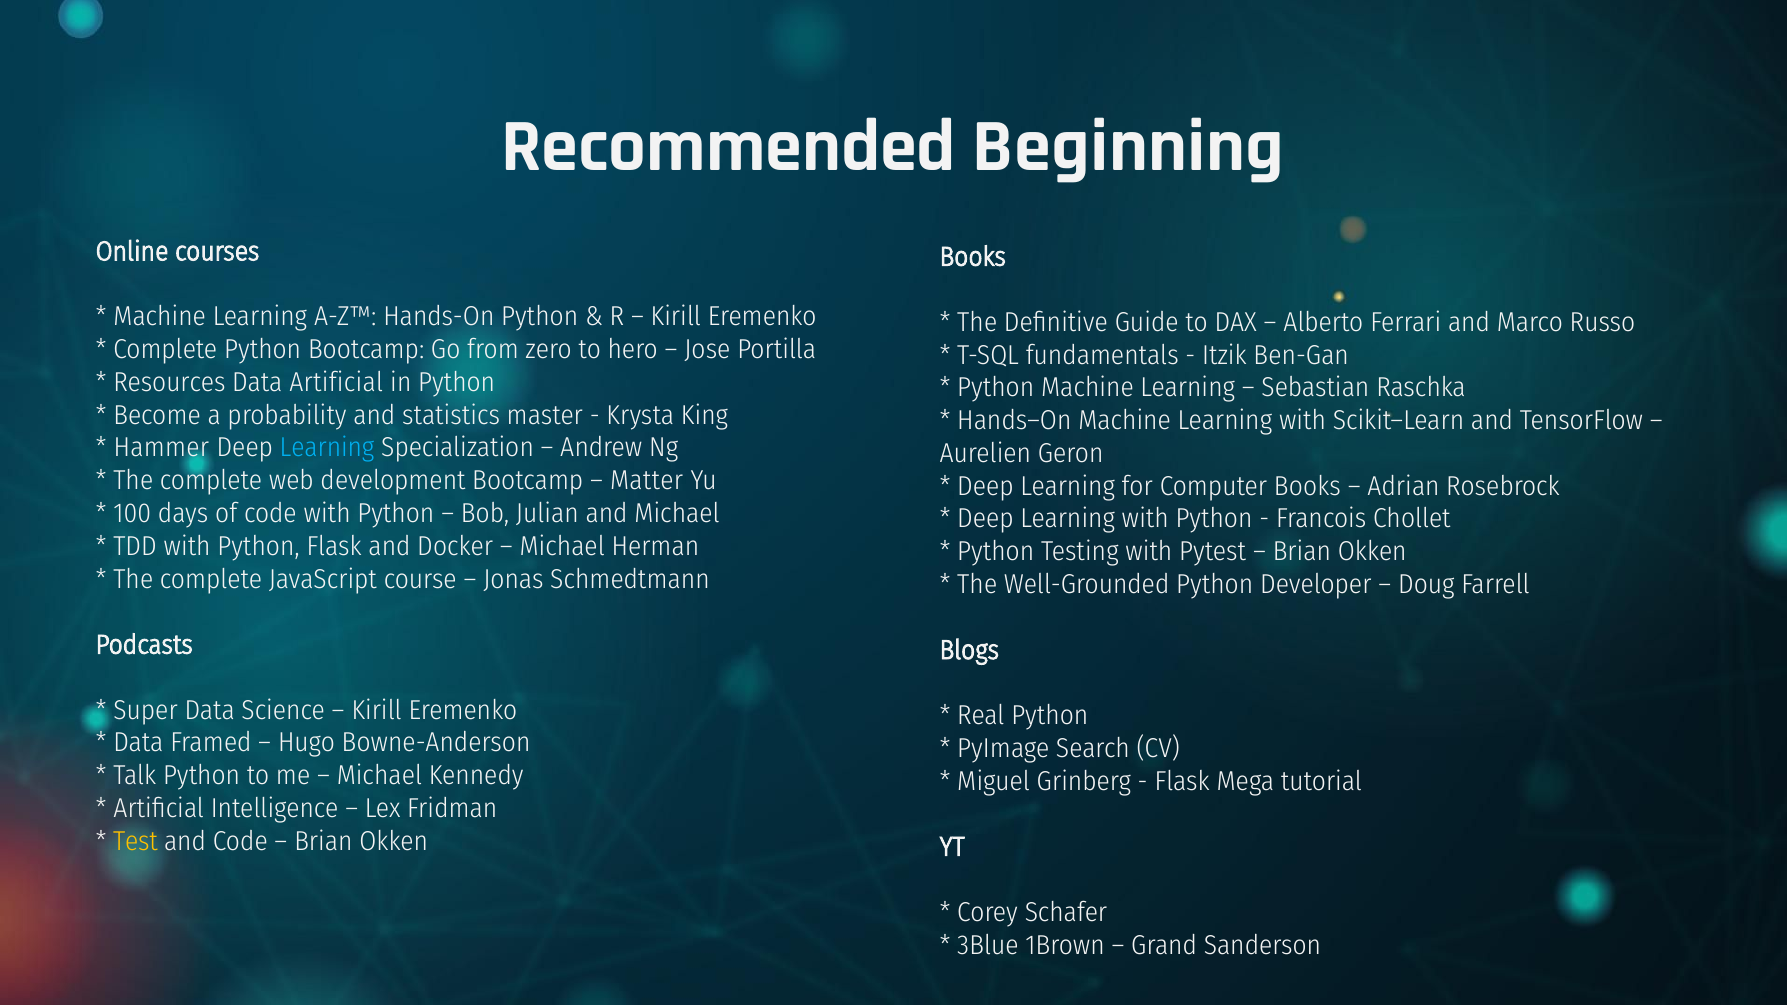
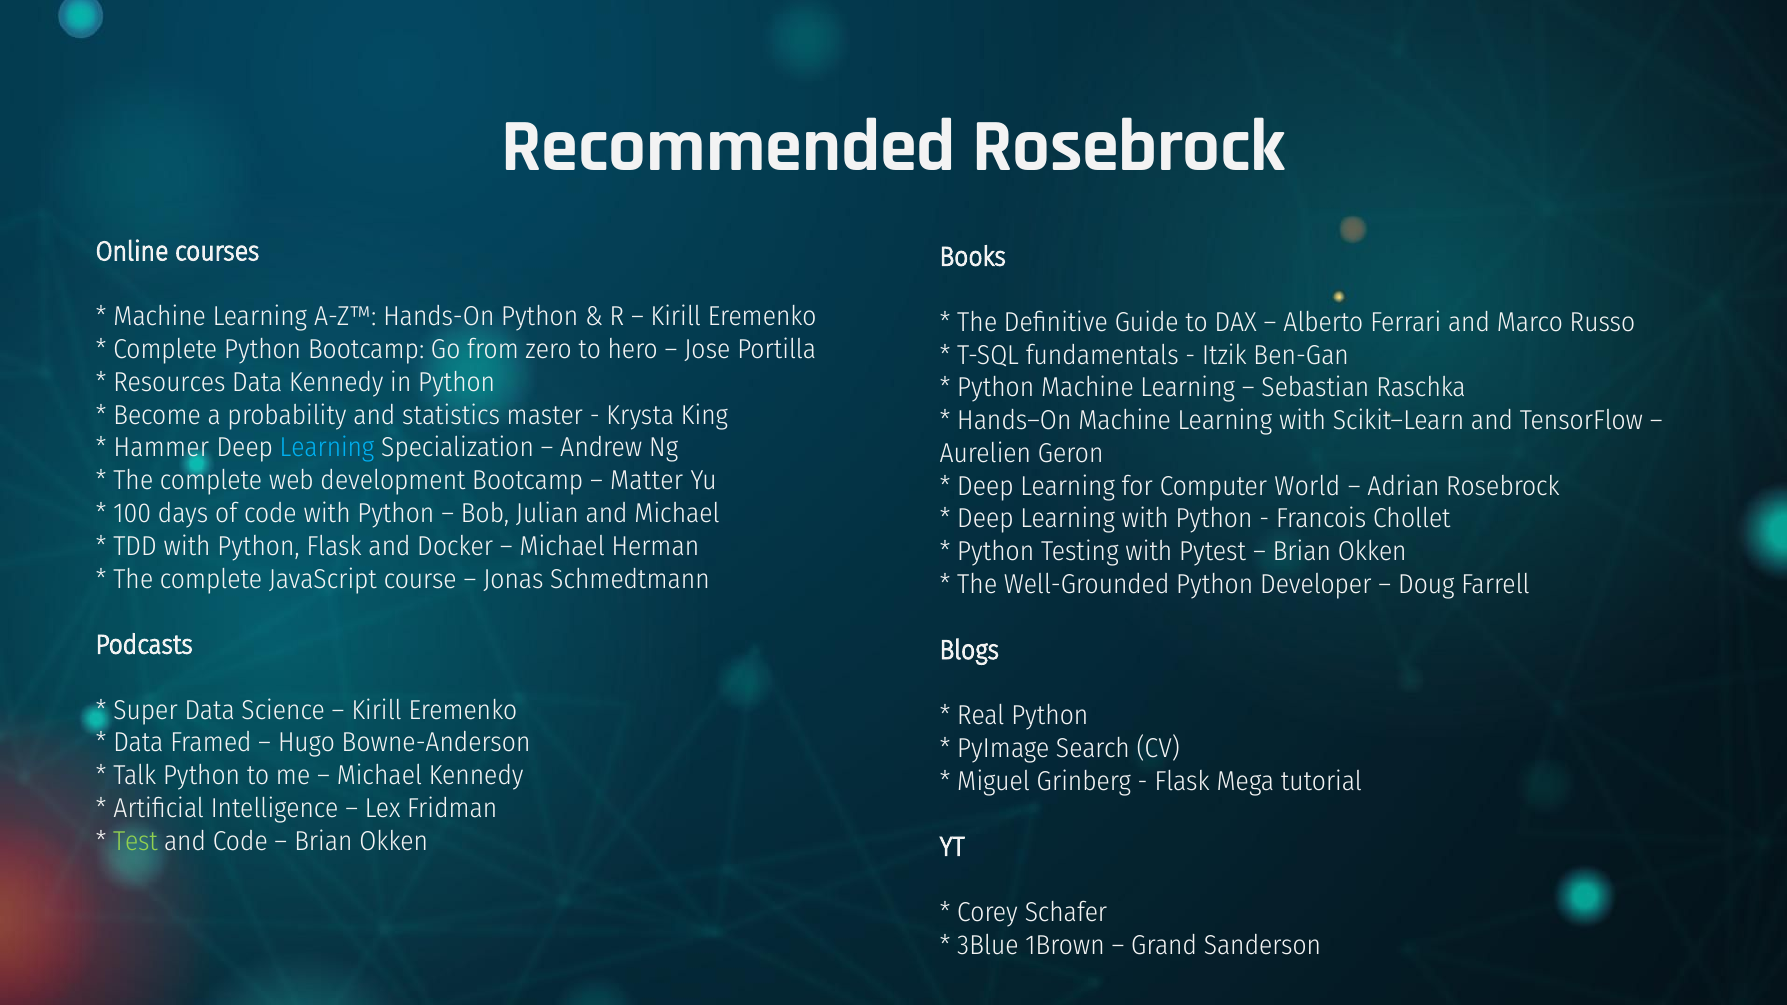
Recommended Beginning: Beginning -> Rosebrock (1129, 146)
Data Artificial: Artificial -> Kennedy (336, 383)
Computer Books: Books -> World (1307, 486)
Test colour: yellow -> light green (135, 842)
